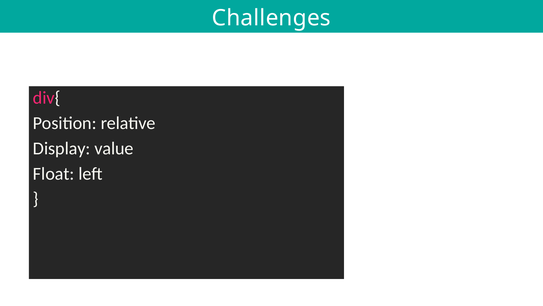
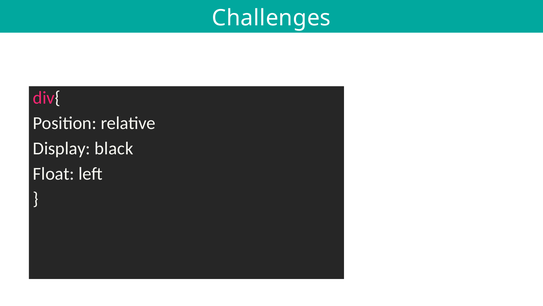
value: value -> black (114, 148)
